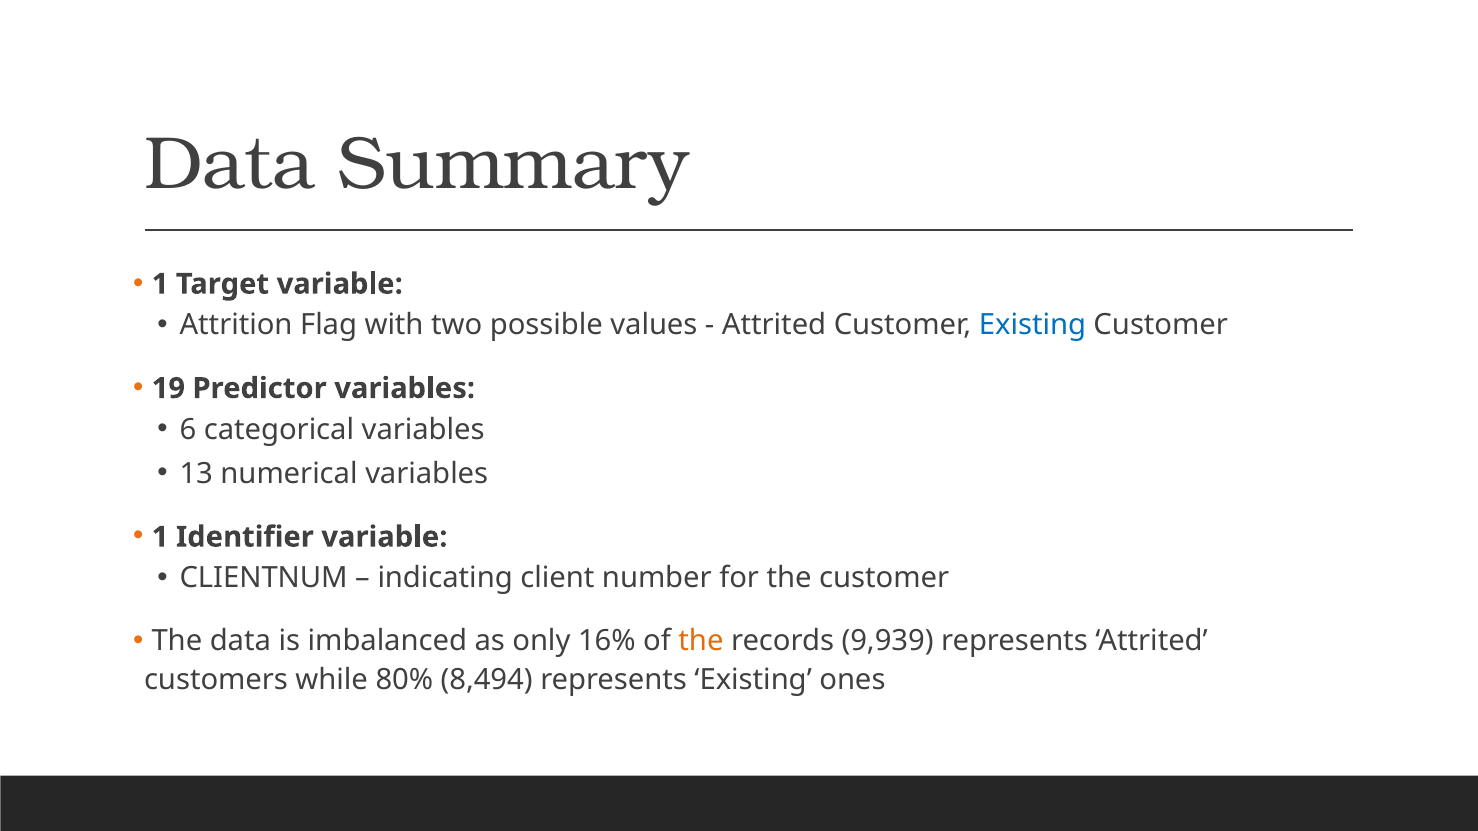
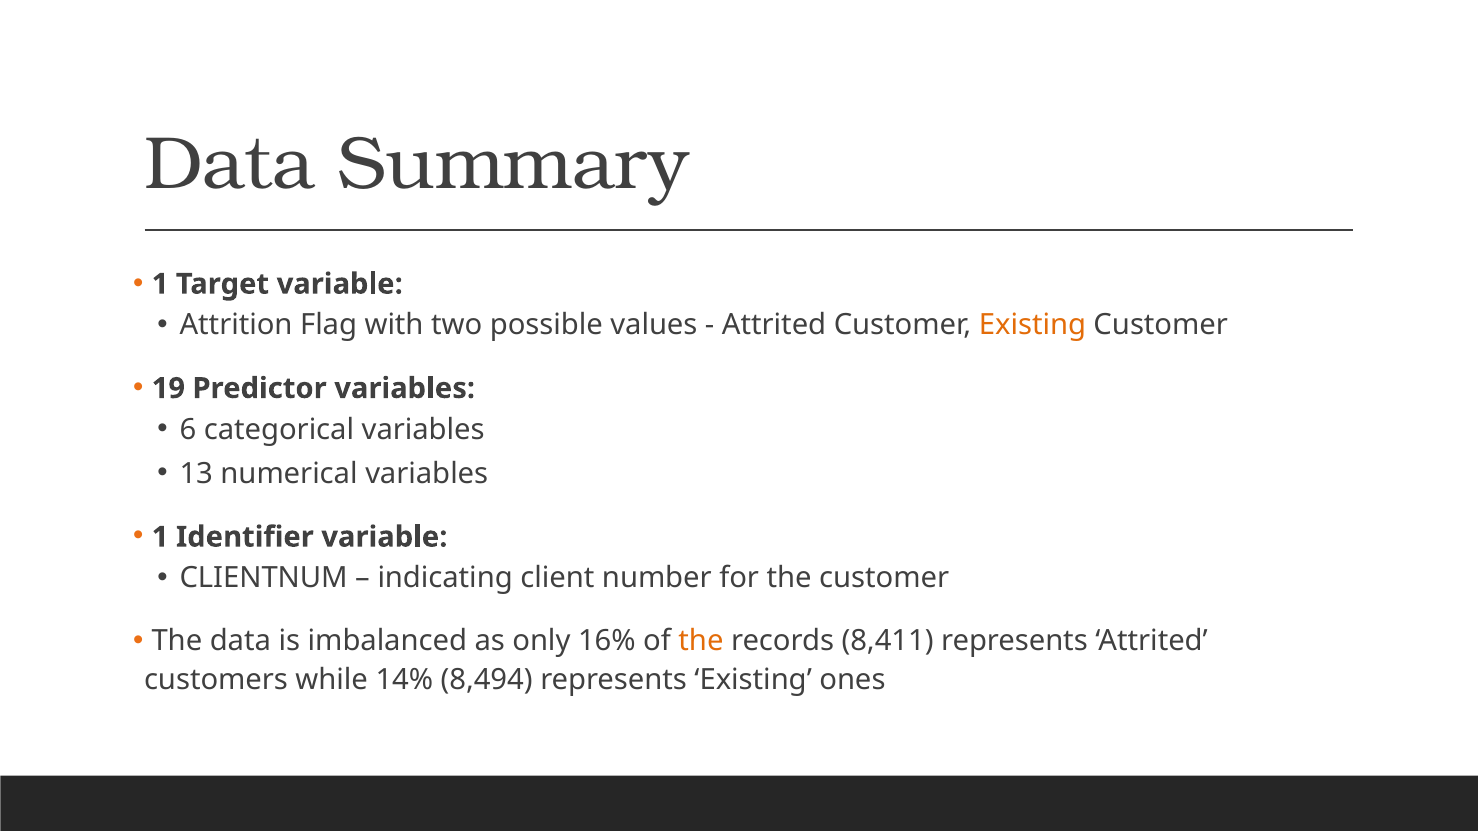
Existing colour: blue -> orange (1032, 325)
9,939: 9,939 -> 8,411 (888, 642)
80%: 80% -> 14% (404, 680)
